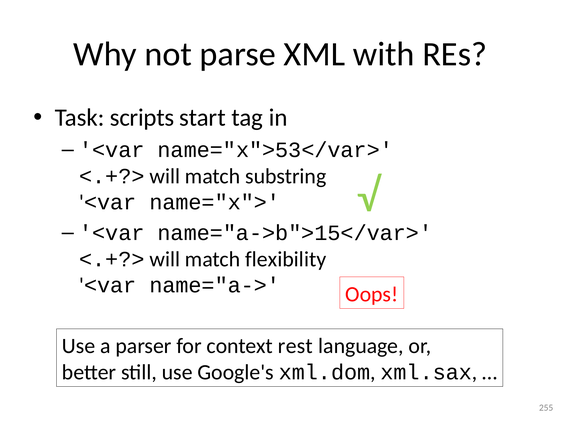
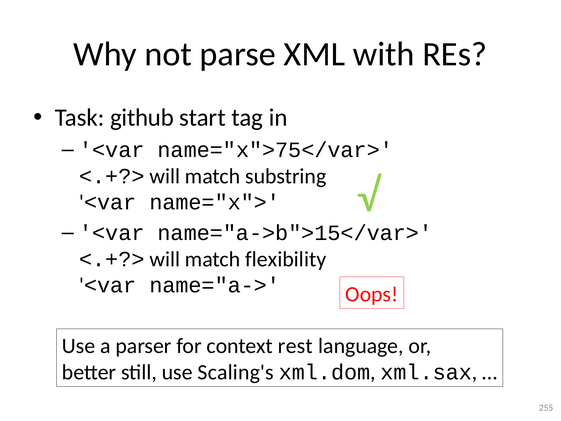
scripts: scripts -> github (142, 118)
name="x">53</var>: name="x">53</var> -> name="x">75</var> (275, 150)
Google's: Google's -> Scaling's (236, 372)
